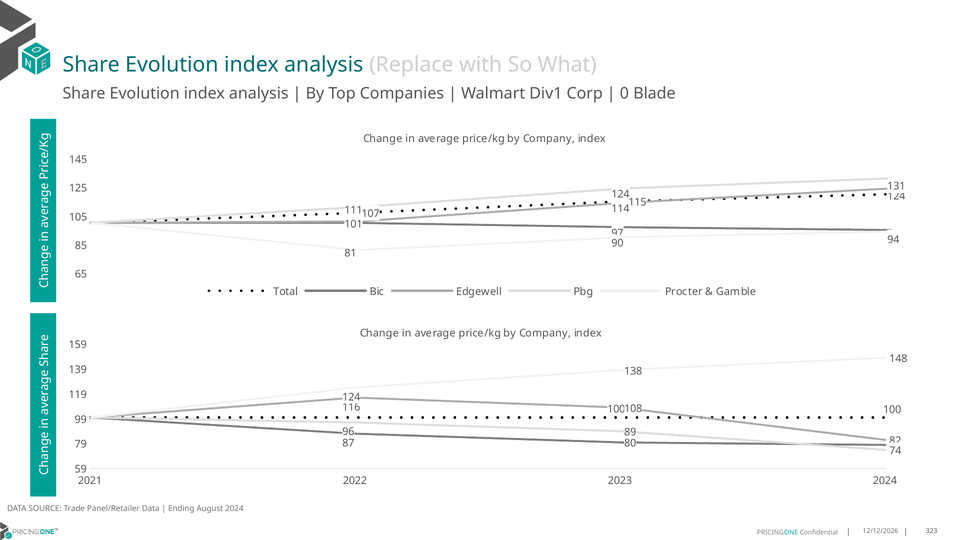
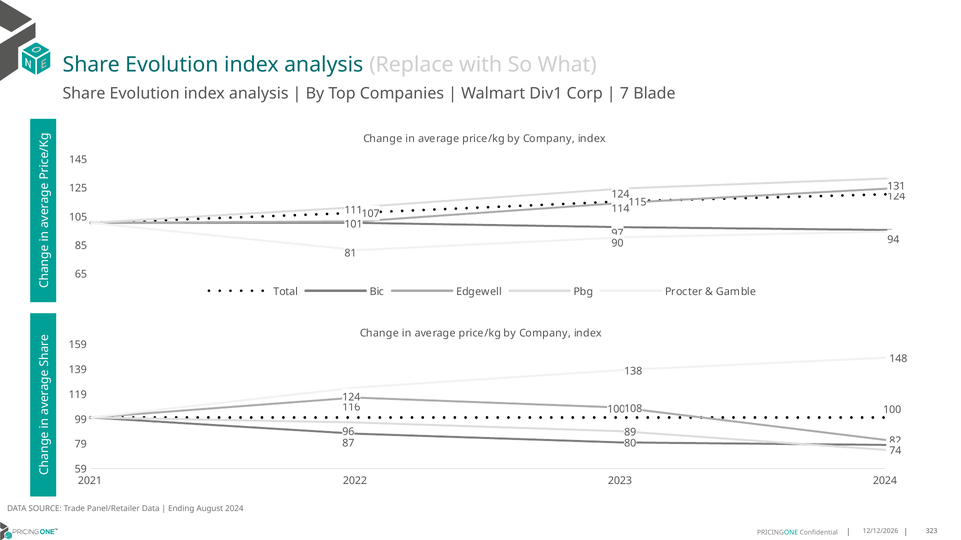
0: 0 -> 7 (624, 94)
